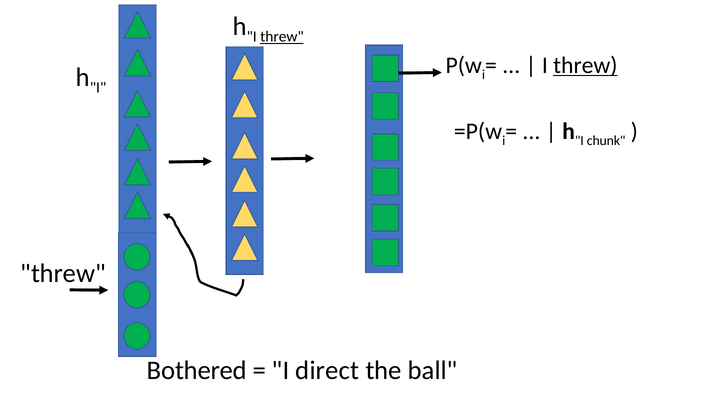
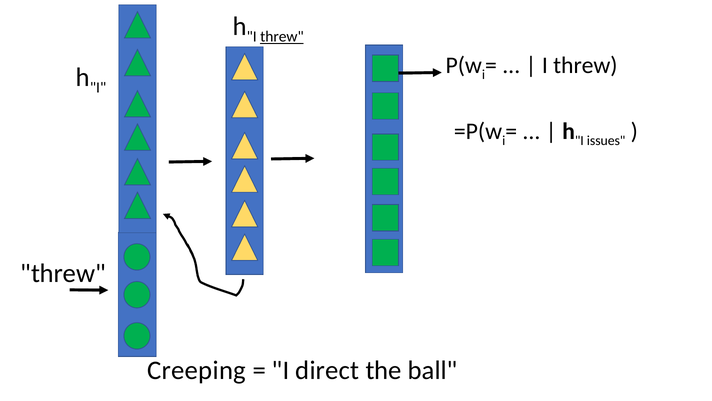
threw underline: present -> none (585, 65)
chunk: chunk -> issues (606, 141)
Bothered: Bothered -> Creeping (197, 370)
